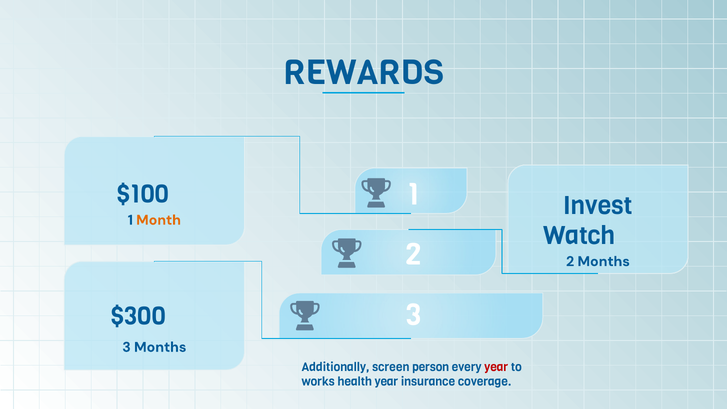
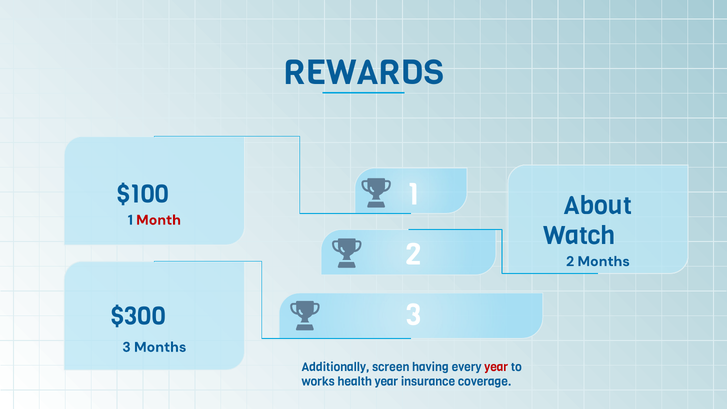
Invest: Invest -> About (598, 206)
Month colour: orange -> red (159, 220)
person: person -> having (431, 367)
